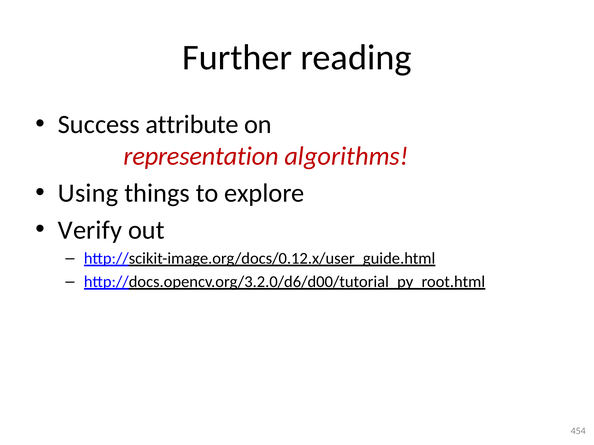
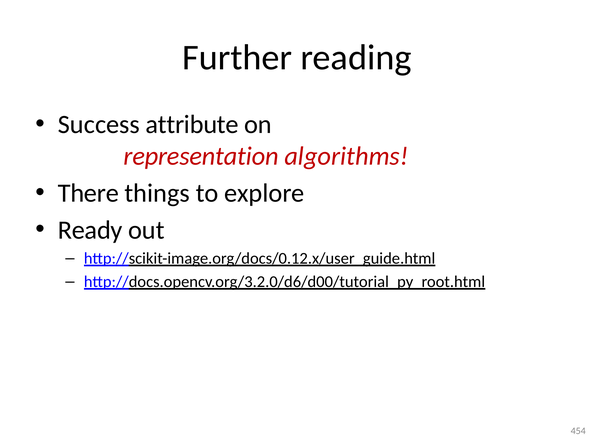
Using: Using -> There (88, 193)
Verify: Verify -> Ready (90, 230)
